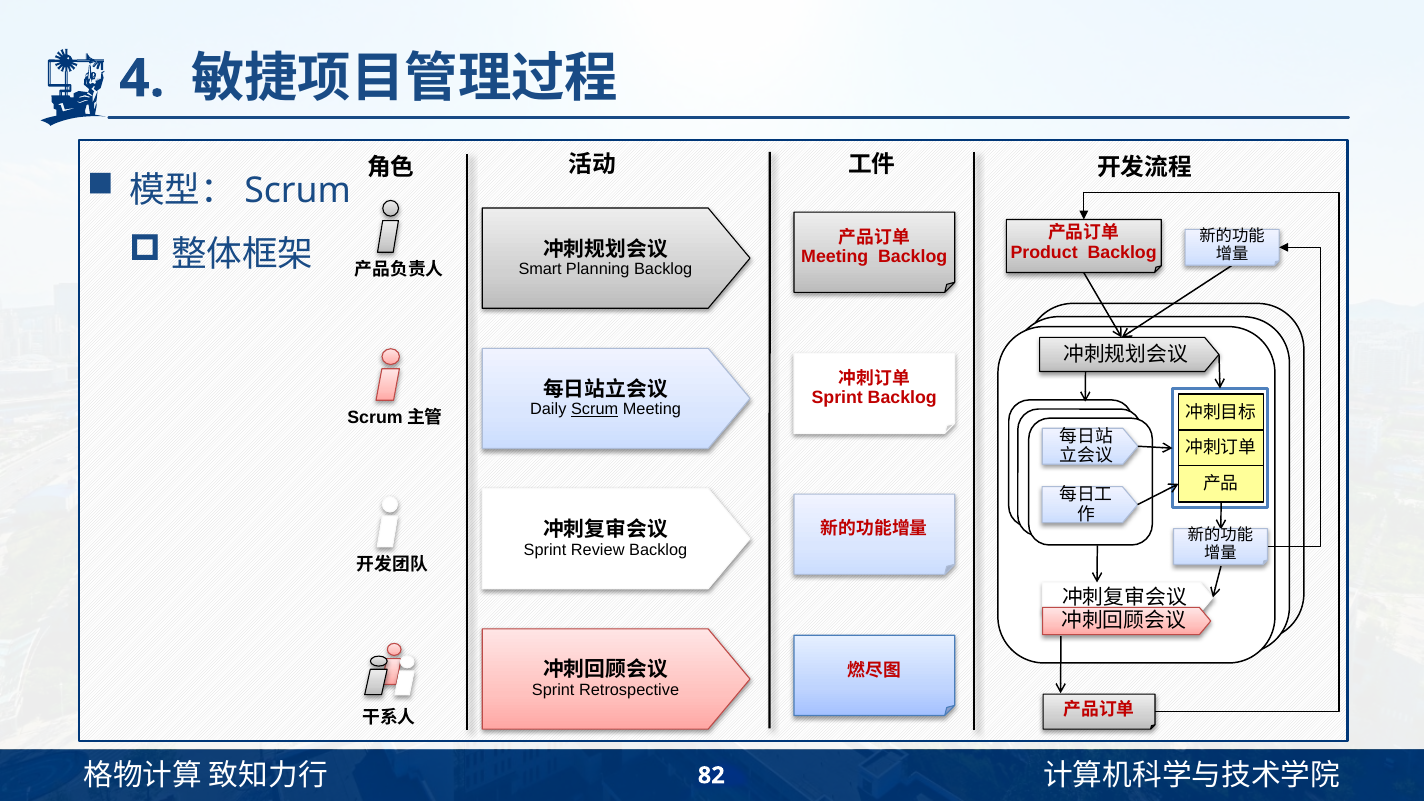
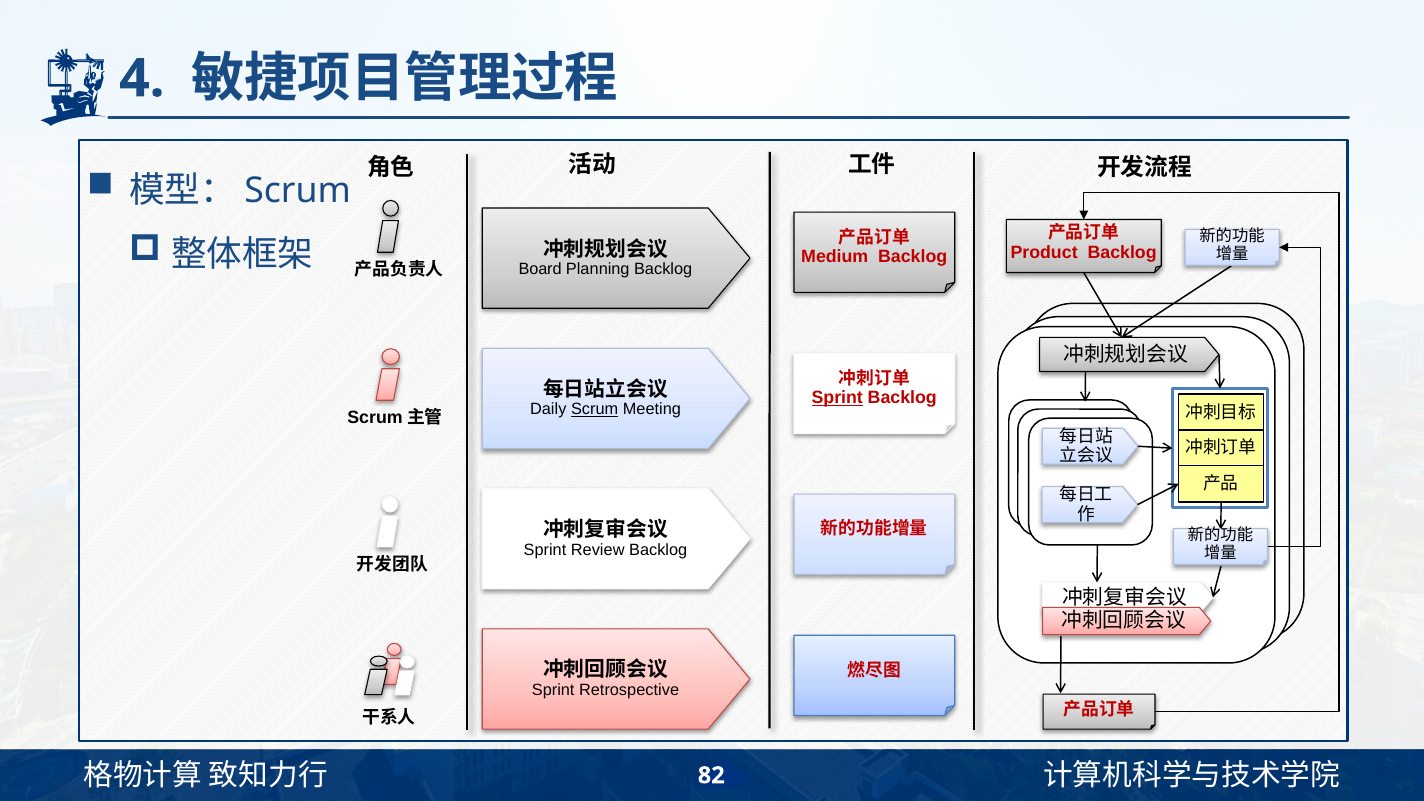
Meeting: Meeting -> Medium (835, 257)
Smart: Smart -> Board (540, 269)
Sprint underline: none -> present (837, 398)
